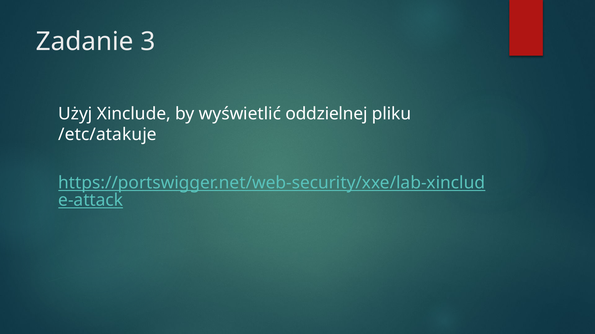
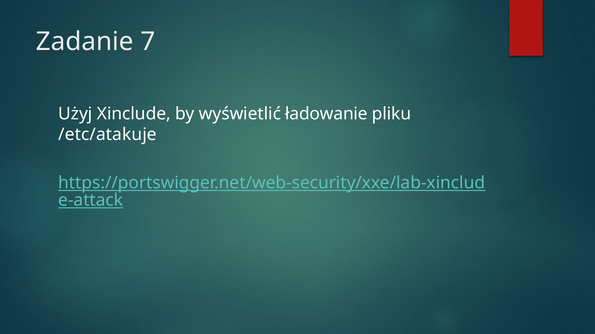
3: 3 -> 7 (148, 42)
oddzielnej: oddzielnej -> ładowanie (326, 114)
